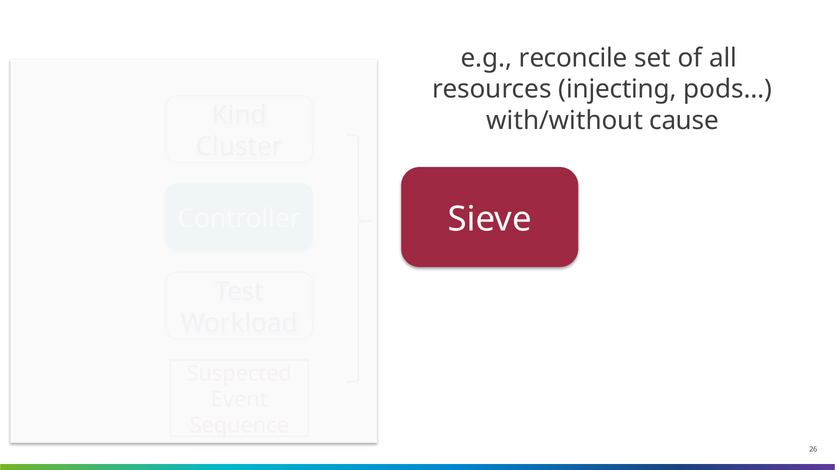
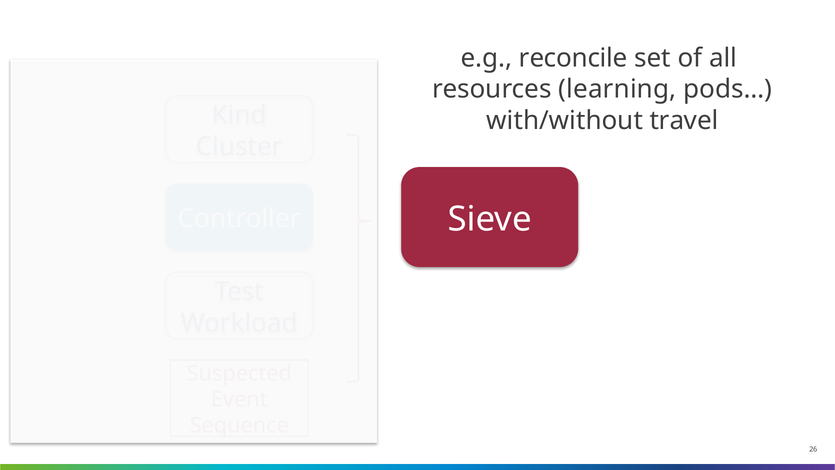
injecting: injecting -> learning (617, 89)
cause: cause -> travel (684, 121)
